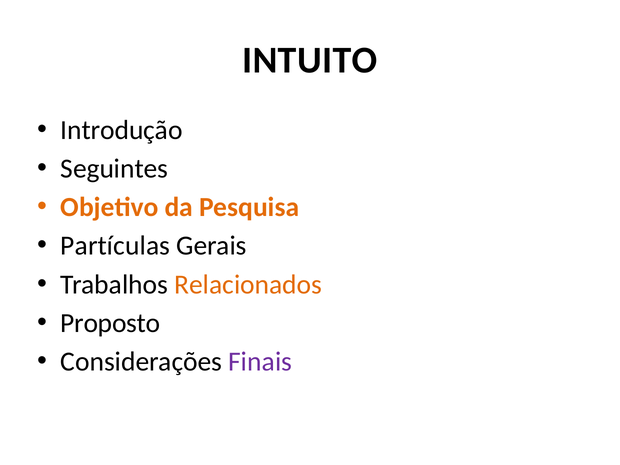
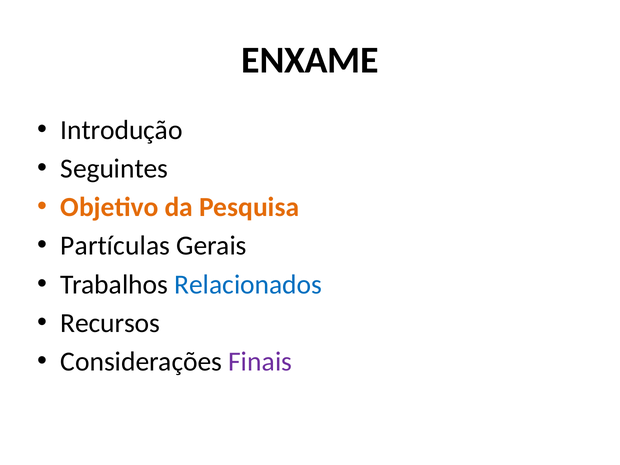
INTUITO: INTUITO -> ENXAME (310, 60)
Relacionados colour: orange -> blue (248, 284)
Proposto: Proposto -> Recursos (110, 323)
